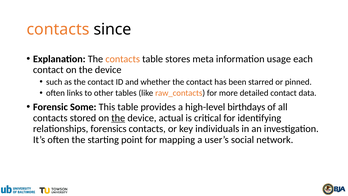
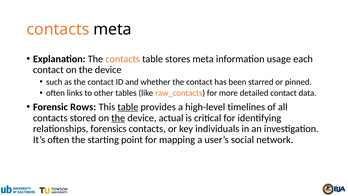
contacts since: since -> meta (112, 29)
Some: Some -> Rows (83, 107)
table underline: none -> present (128, 107)
birthdays: birthdays -> timelines (246, 107)
